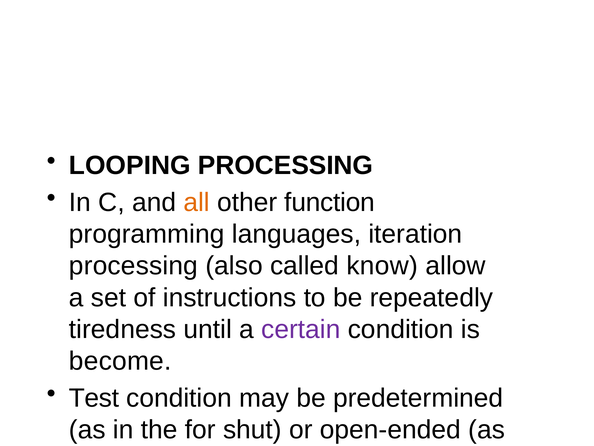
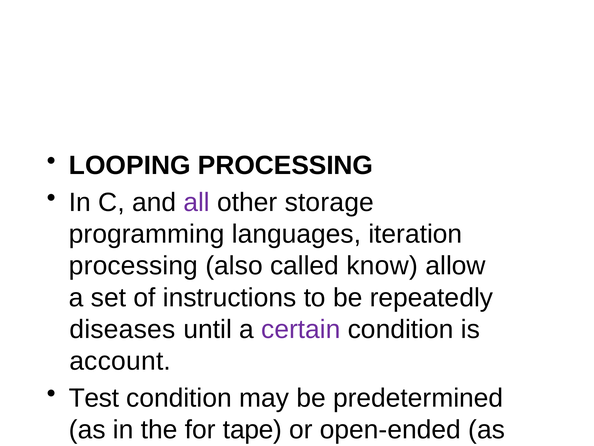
all colour: orange -> purple (197, 202)
function: function -> storage (329, 202)
tiredness: tiredness -> diseases (122, 329)
become: become -> account (120, 361)
shut: shut -> tape (253, 429)
